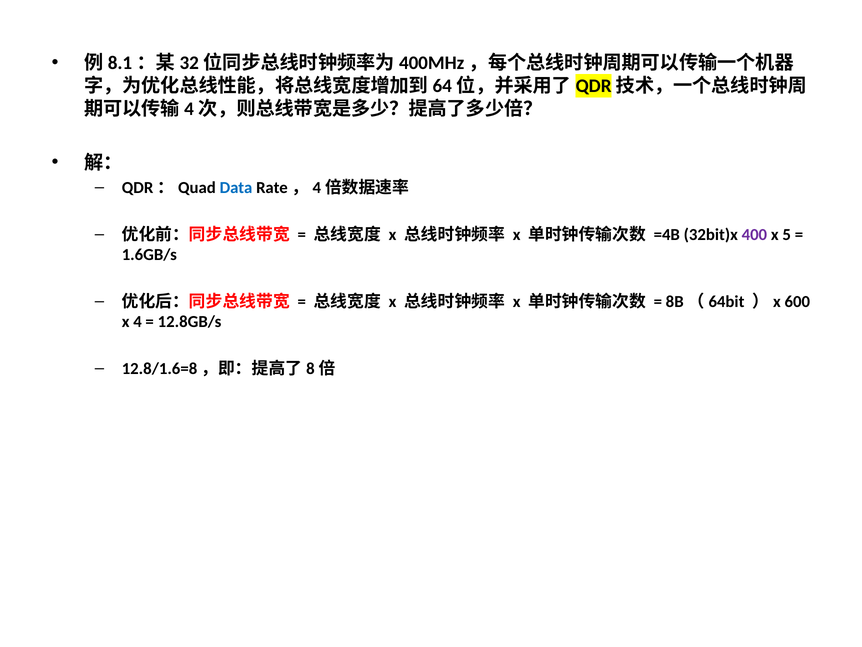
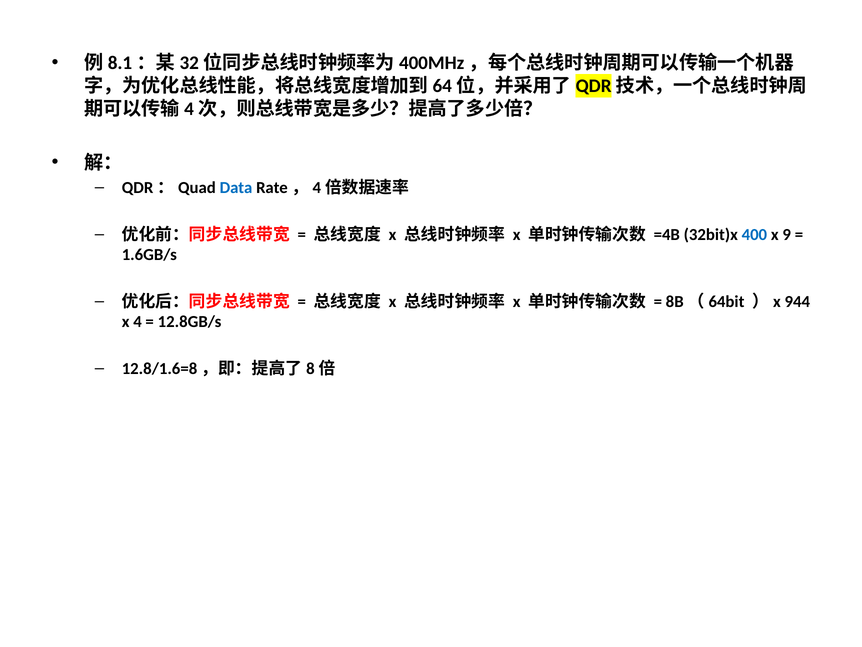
400 colour: purple -> blue (754, 234)
5: 5 -> 9 (787, 234)
600: 600 -> 944 (797, 301)
